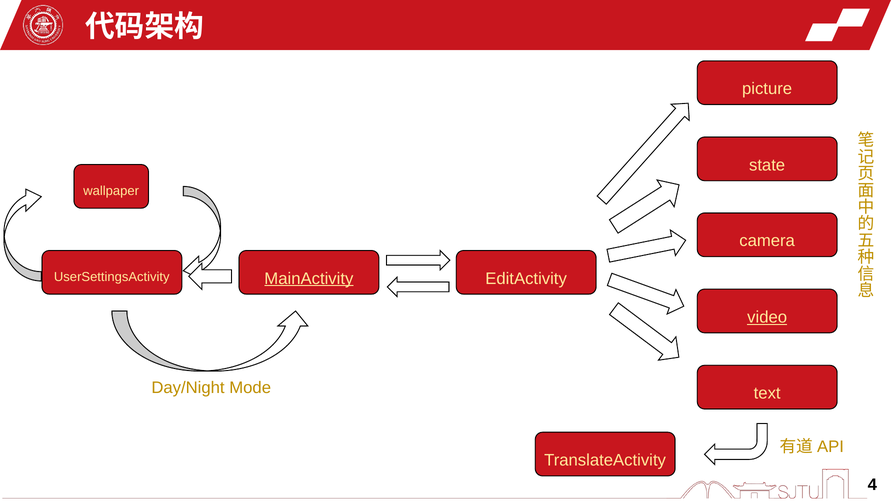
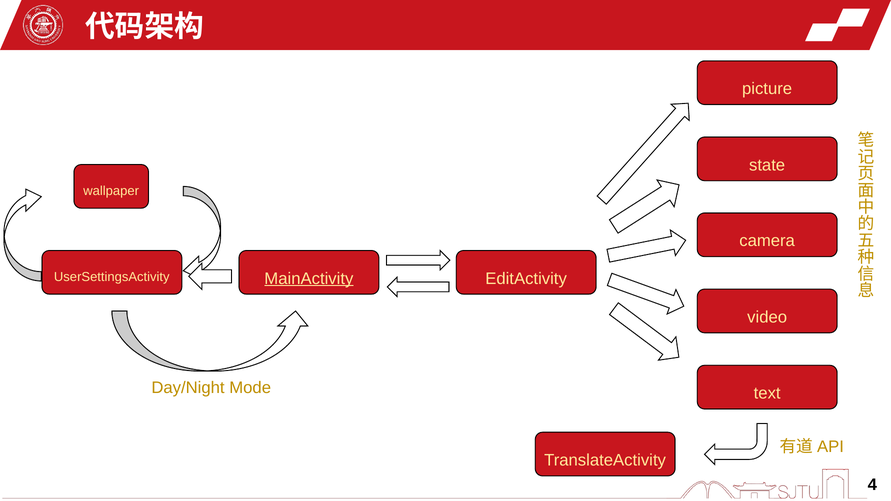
video underline: present -> none (767, 317)
